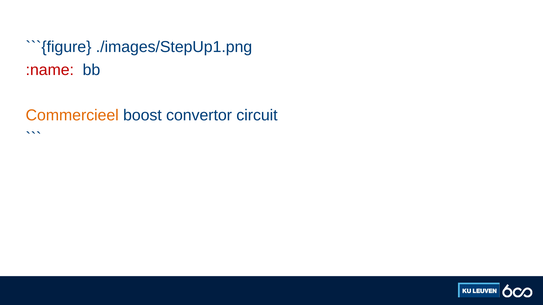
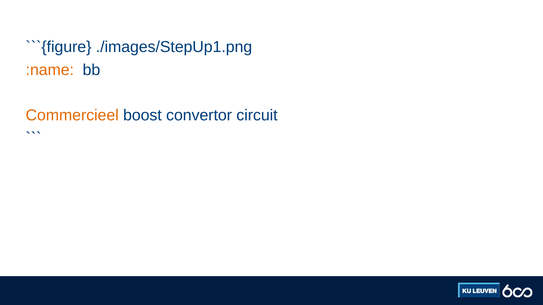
:name colour: red -> orange (50, 70)
